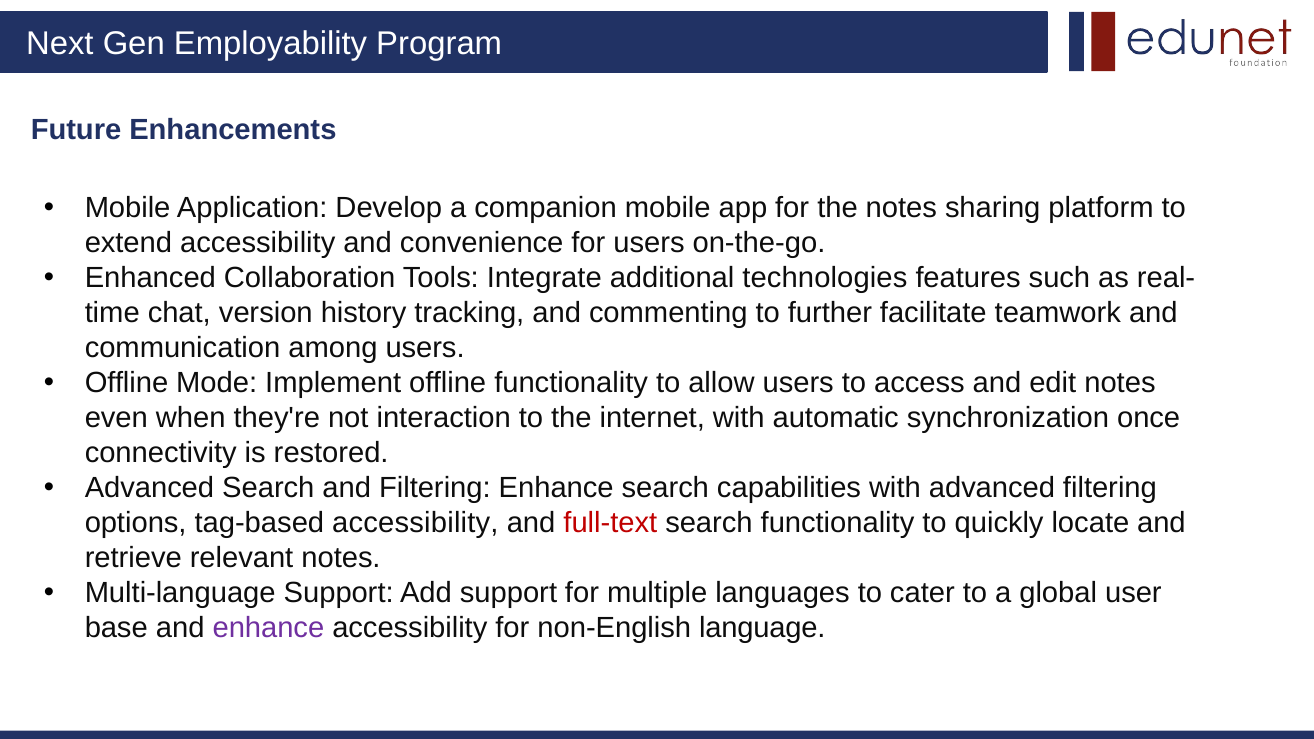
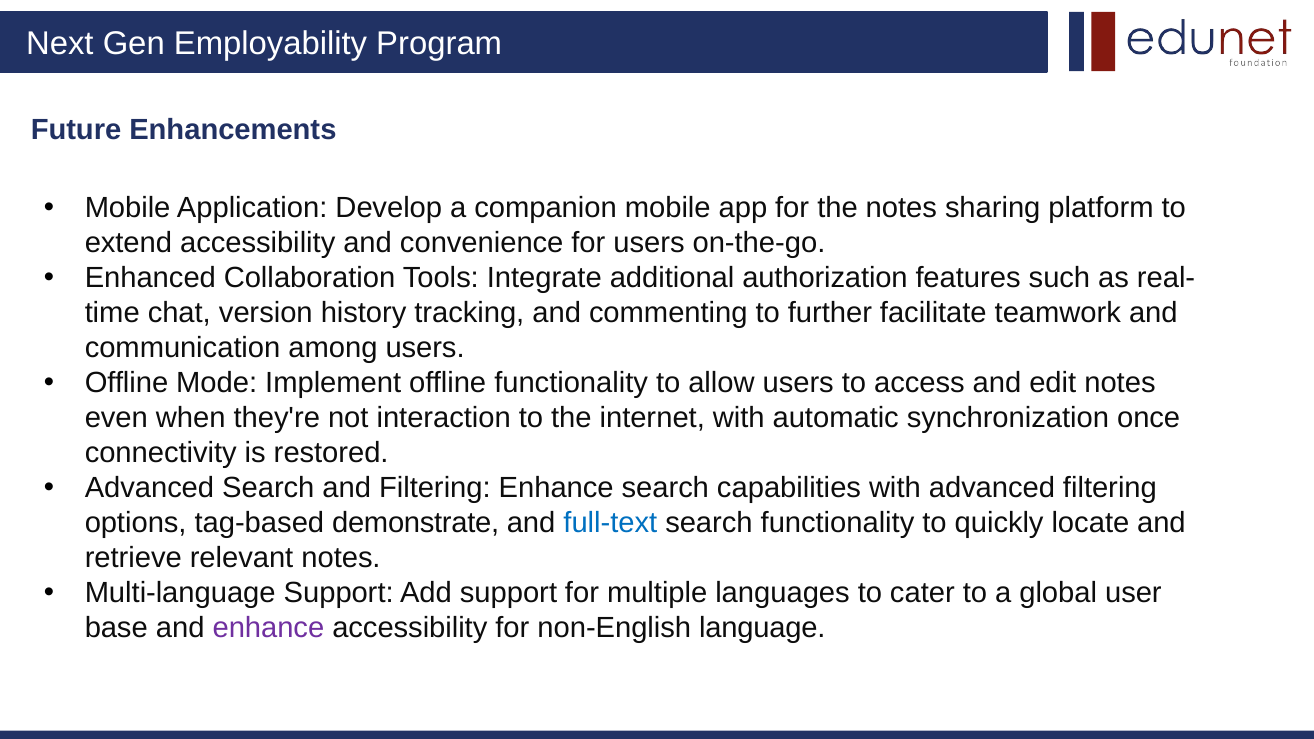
technologies: technologies -> authorization (825, 278)
tag-based accessibility: accessibility -> demonstrate (416, 523)
full-text colour: red -> blue (610, 523)
